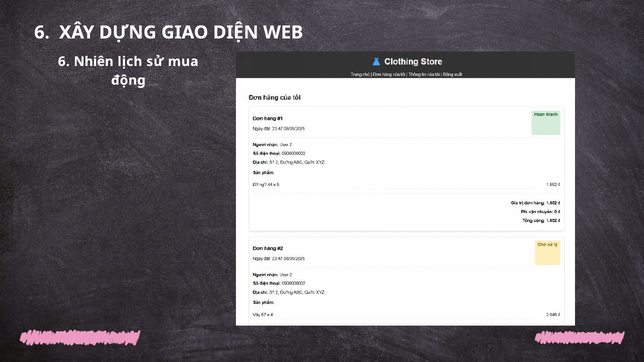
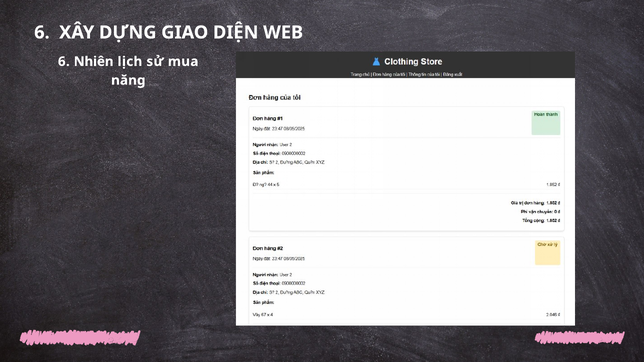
động: động -> năng (128, 80)
